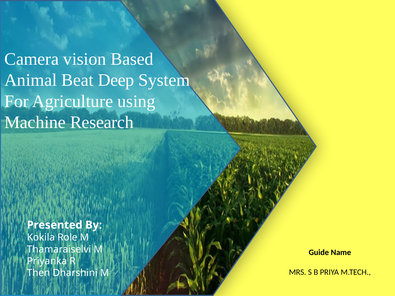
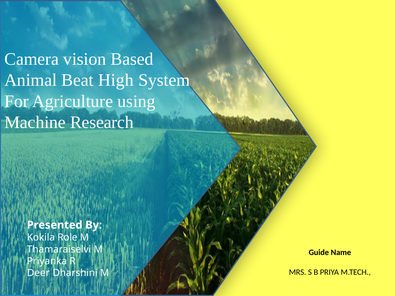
Deep: Deep -> High (116, 80)
Then: Then -> Deer (38, 273)
